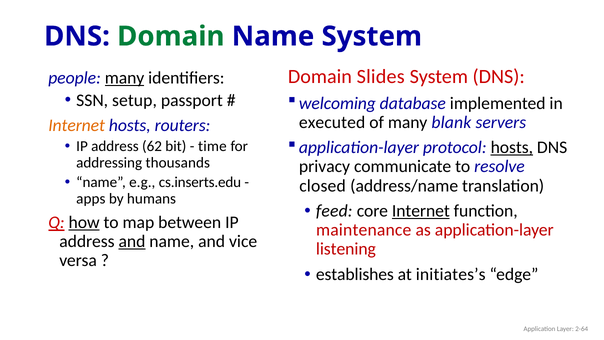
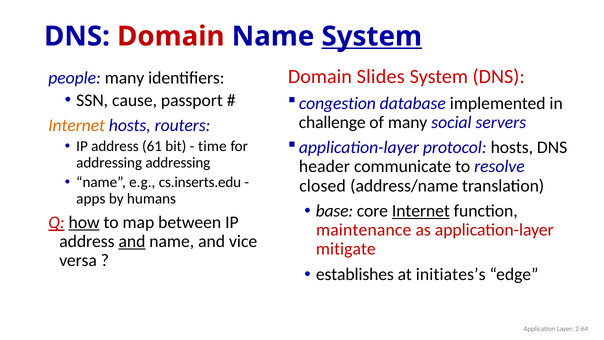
Domain colour: green -> red (171, 36)
System underline: none -> present (372, 36)
many underline: present -> none (125, 78)
setup: setup -> cause (135, 100)
welcoming: welcoming -> congestion (337, 103)
executed: executed -> challenge (332, 122)
blank: blank -> social (451, 122)
hosts underline: present -> none (512, 147)
62: 62 -> 61 (152, 146)
addressing thousands: thousands -> addressing (178, 163)
privacy: privacy -> header (324, 167)
feed: feed -> base (334, 211)
listening: listening -> mitigate (346, 249)
